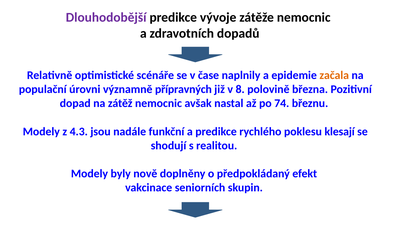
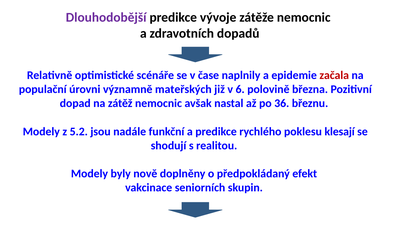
začala colour: orange -> red (334, 75)
přípravných: přípravných -> mateřských (183, 89)
8: 8 -> 6 (240, 89)
74: 74 -> 36 (282, 103)
4.3: 4.3 -> 5.2 (79, 131)
